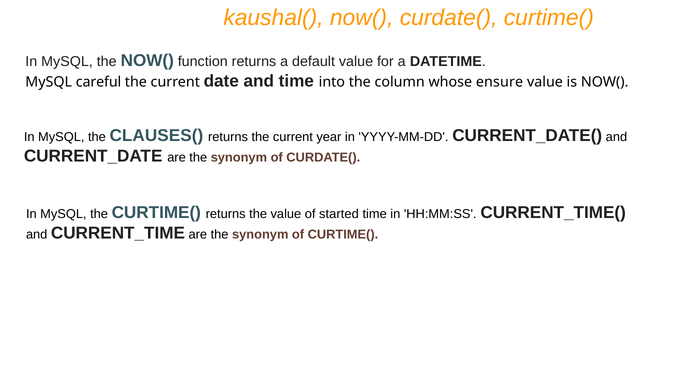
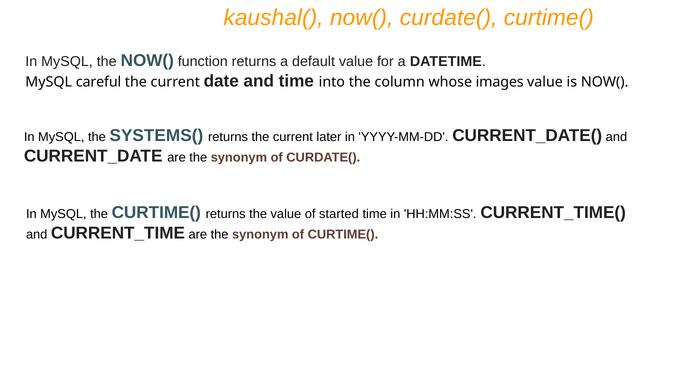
ensure: ensure -> images (500, 82)
CLAUSES(: CLAUSES( -> SYSTEMS( (156, 136)
year: year -> later (329, 137)
